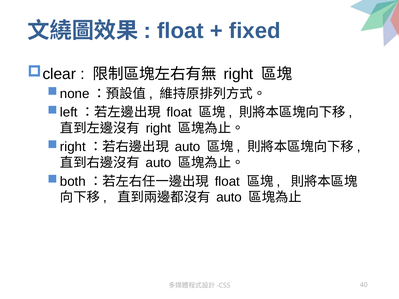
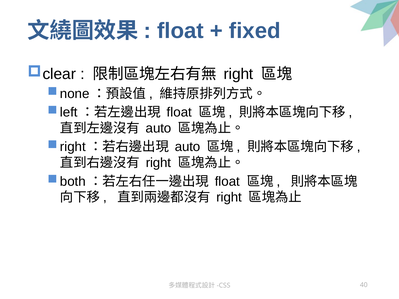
right: right -> auto (158, 128)
auto: auto -> right (158, 163)
auto: auto -> right (229, 198)
